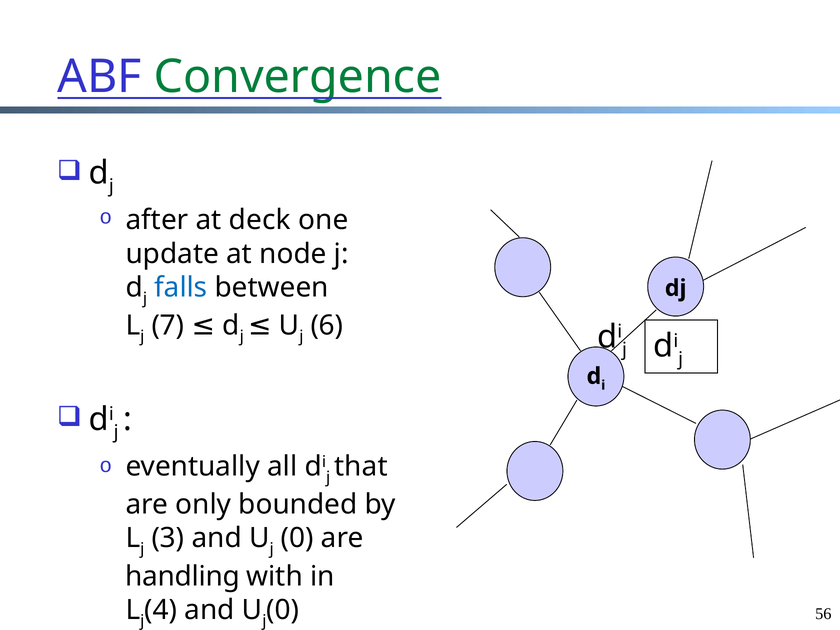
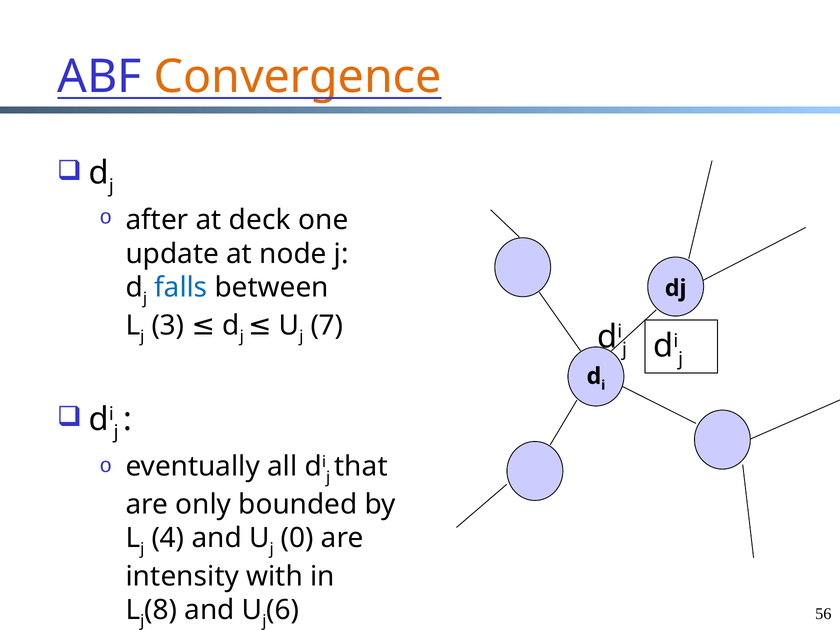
Convergence colour: green -> orange (298, 77)
6: 6 -> 7 (327, 326)
7: 7 -> 3 (168, 326)
3: 3 -> 4 (168, 538)
handling: handling -> intensity (182, 576)
4: 4 -> 8 (161, 610)
0: 0 -> 6 (283, 610)
